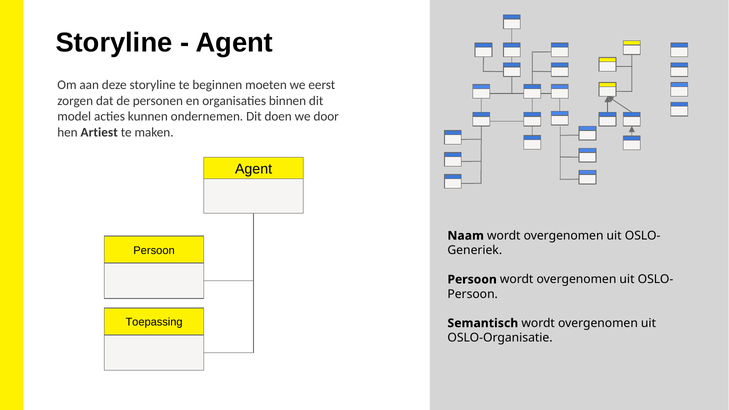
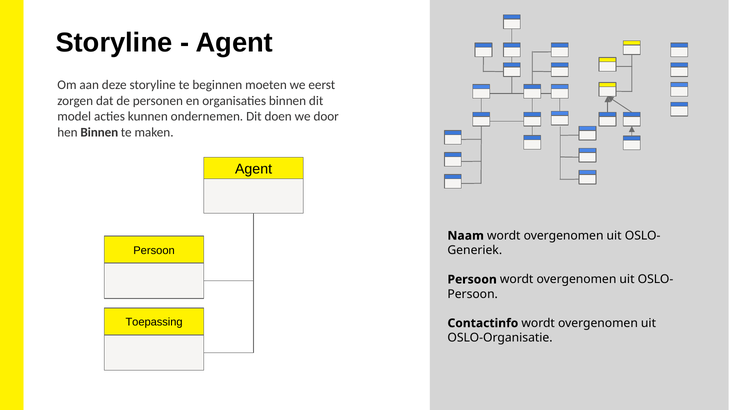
hen Artiest: Artiest -> Binnen (99, 132)
Semantisch: Semantisch -> Contactinfo (483, 323)
